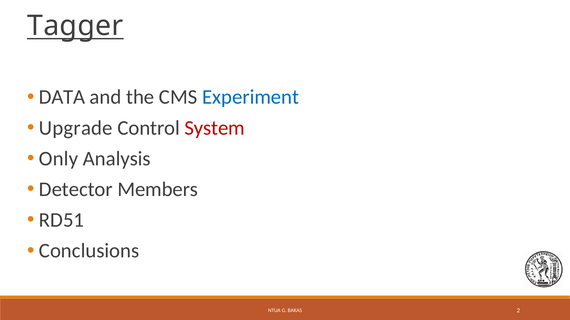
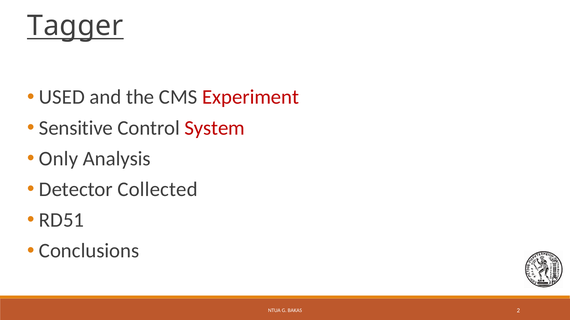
DATA: DATA -> USED (62, 97)
Experiment colour: blue -> red (251, 97)
Upgrade: Upgrade -> Sensitive (76, 128)
Members: Members -> Collected (158, 190)
